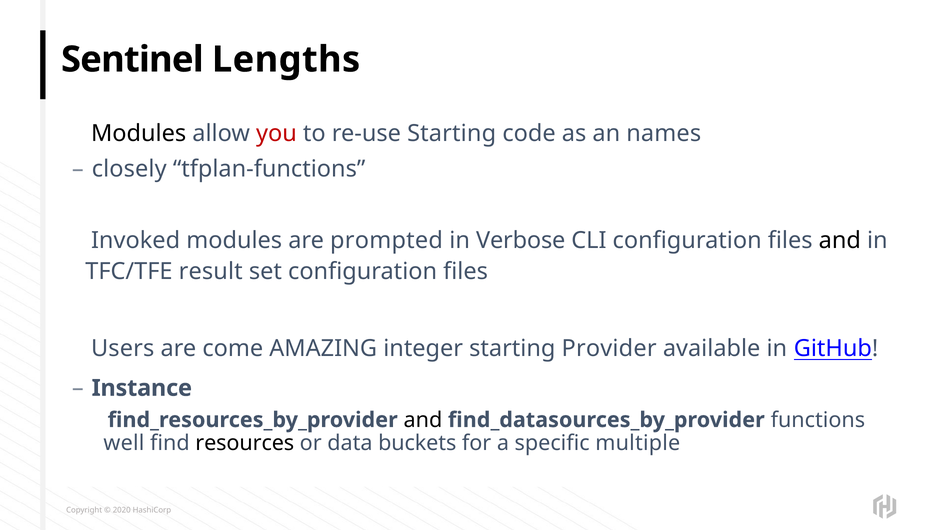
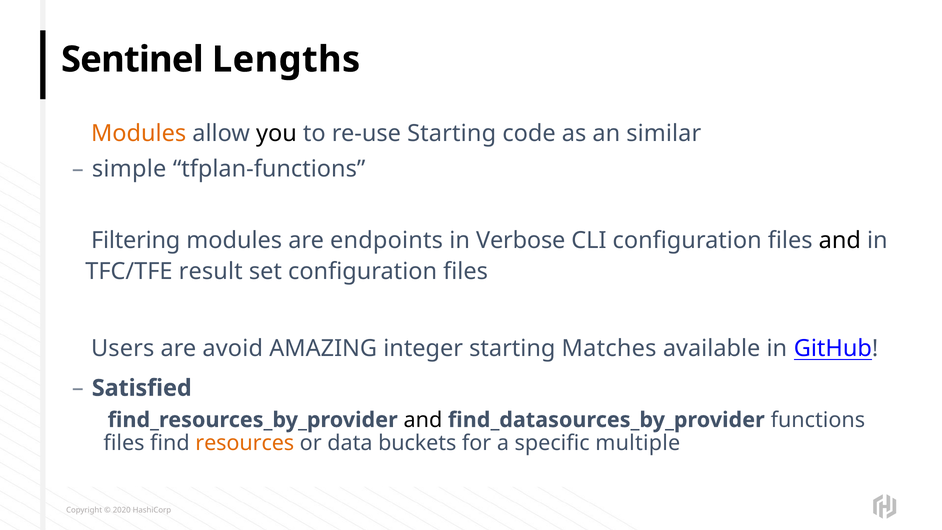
Modules colour: black -> orange (139, 133)
you colour: red -> black (276, 133)
names: names -> similar (664, 133)
closely: closely -> simple (129, 169)
Invoked: Invoked -> Filtering (136, 240)
prompted: prompted -> endpoints (387, 240)
come: come -> avoid (233, 349)
Provider: Provider -> Matches (609, 349)
Instance: Instance -> Satisfied (142, 388)
well: well -> files (124, 443)
resources colour: black -> orange (245, 443)
